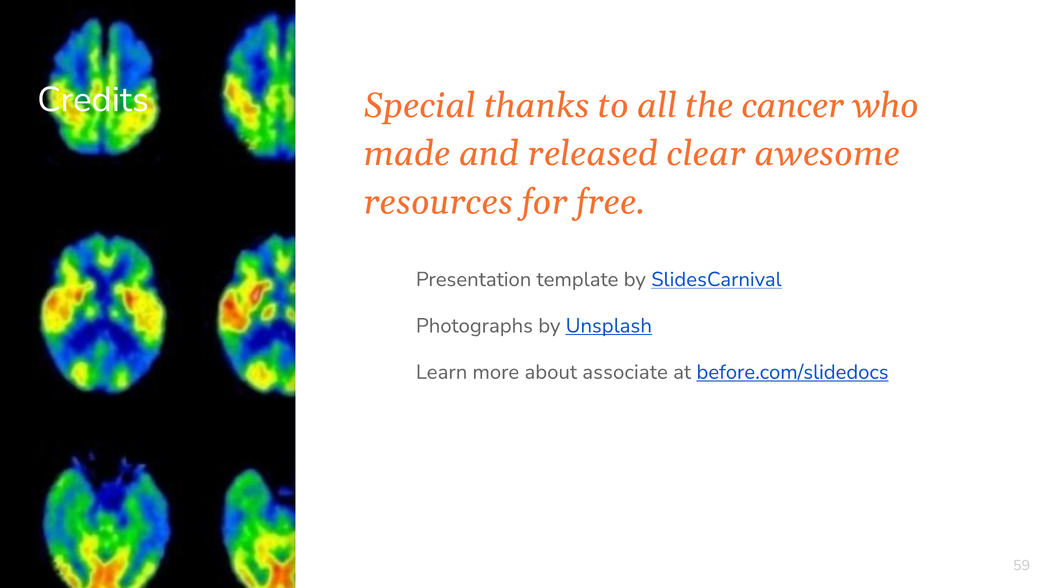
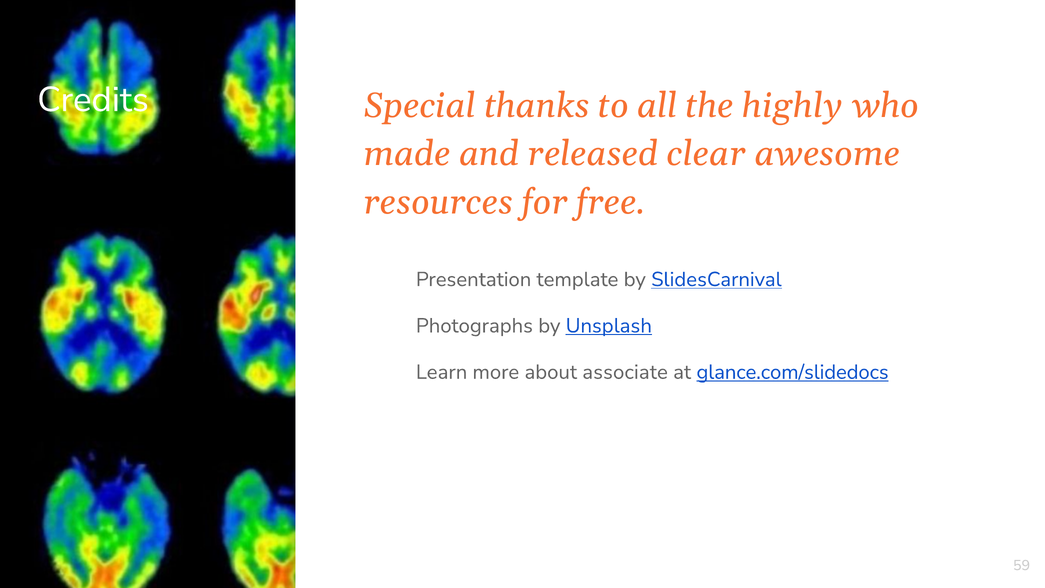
cancer: cancer -> highly (793, 106)
before.com/slidedocs: before.com/slidedocs -> glance.com/slidedocs (793, 372)
